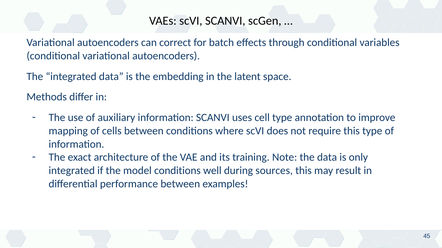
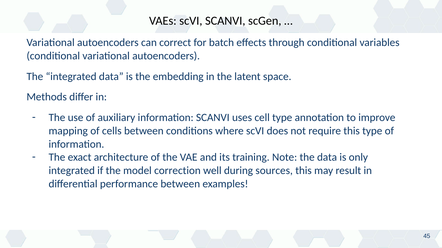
model conditions: conditions -> correction (177, 171)
